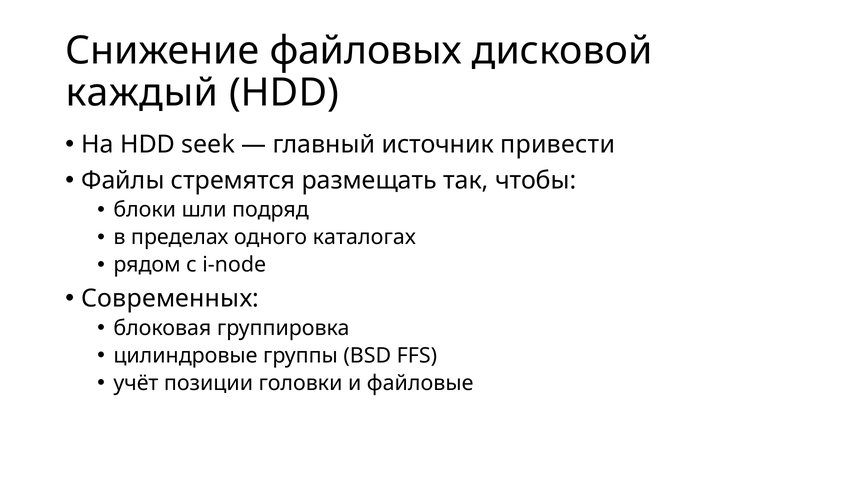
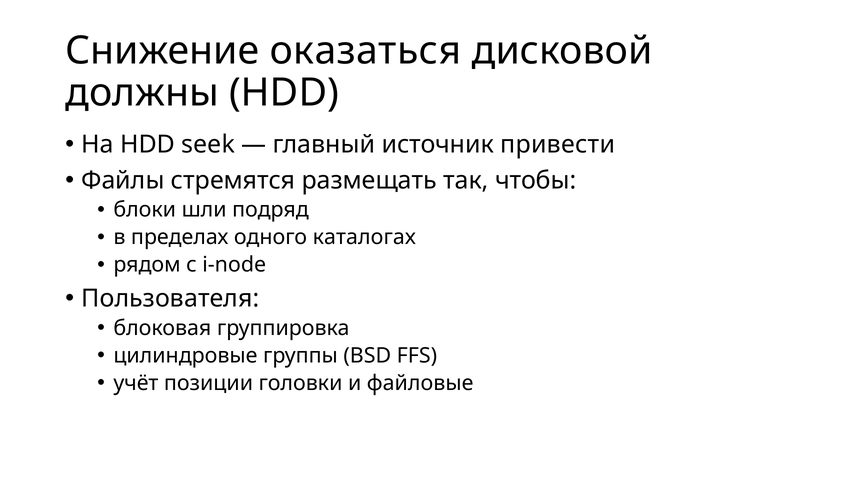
файловых: файловых -> оказаться (365, 51)
каждый: каждый -> должны (142, 93)
Современных: Современных -> Пользователя (170, 299)
